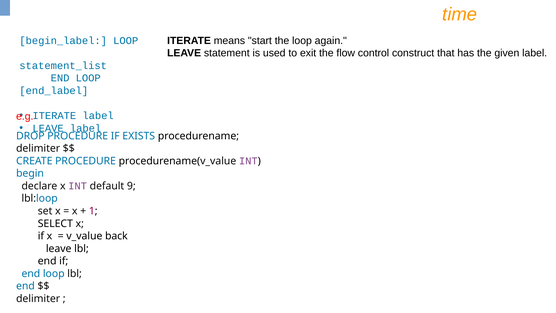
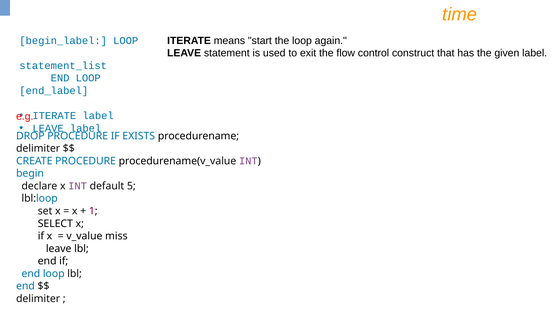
9: 9 -> 5 (131, 186)
back: back -> miss (116, 236)
